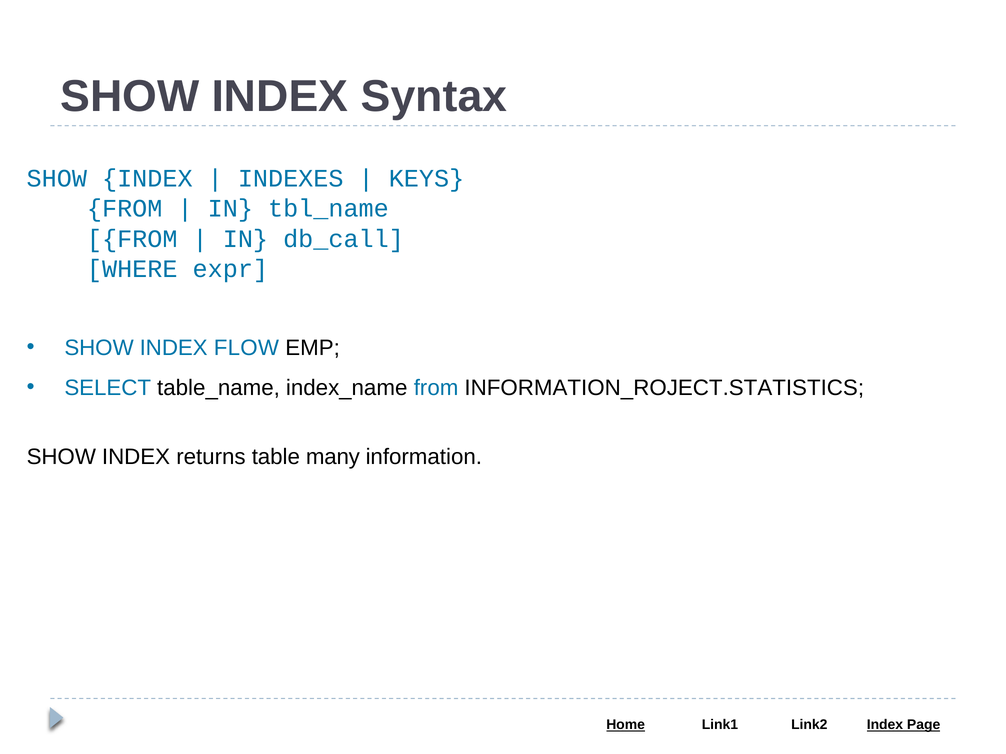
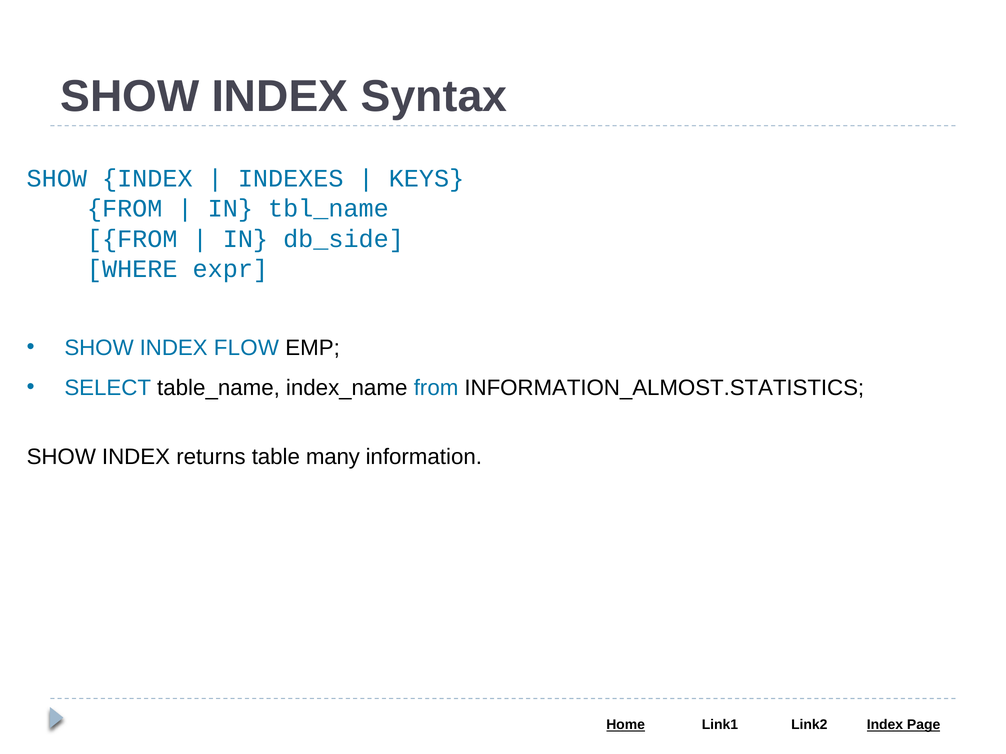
db_call: db_call -> db_side (344, 239)
INFORMATION_ROJECT.STATISTICS: INFORMATION_ROJECT.STATISTICS -> INFORMATION_ALMOST.STATISTICS (664, 388)
